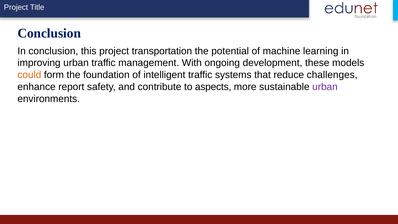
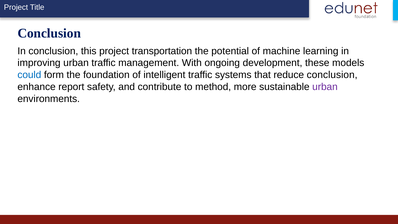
could colour: orange -> blue (29, 75)
reduce challenges: challenges -> conclusion (332, 75)
aspects: aspects -> method (213, 87)
